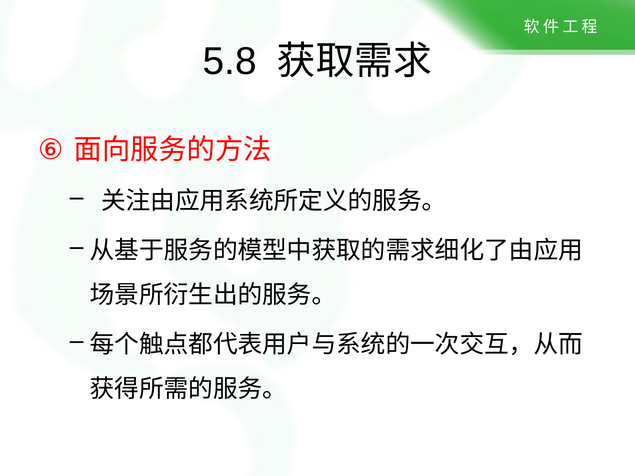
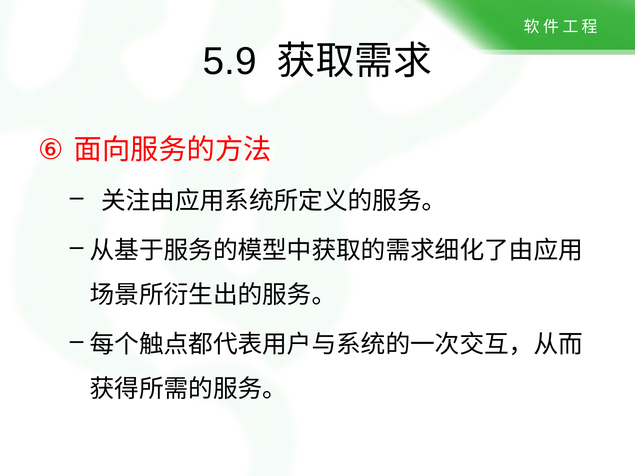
5.8: 5.8 -> 5.9 (230, 61)
